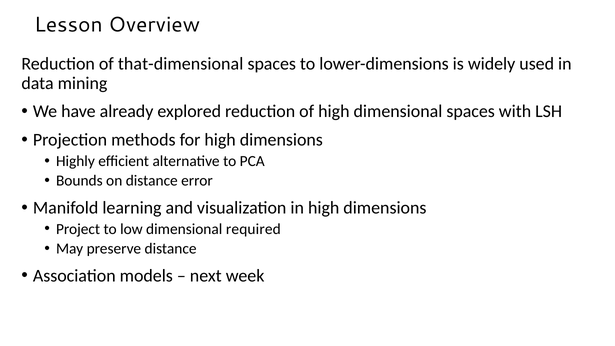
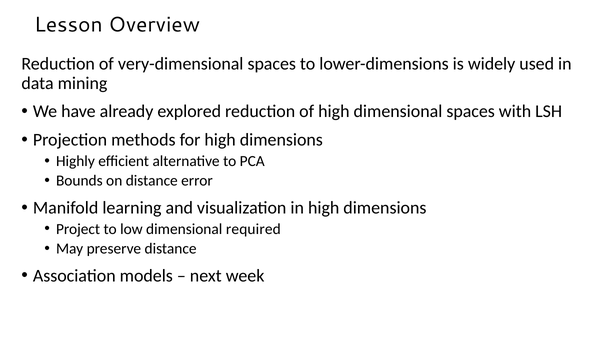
that-dimensional: that-dimensional -> very-dimensional (181, 64)
